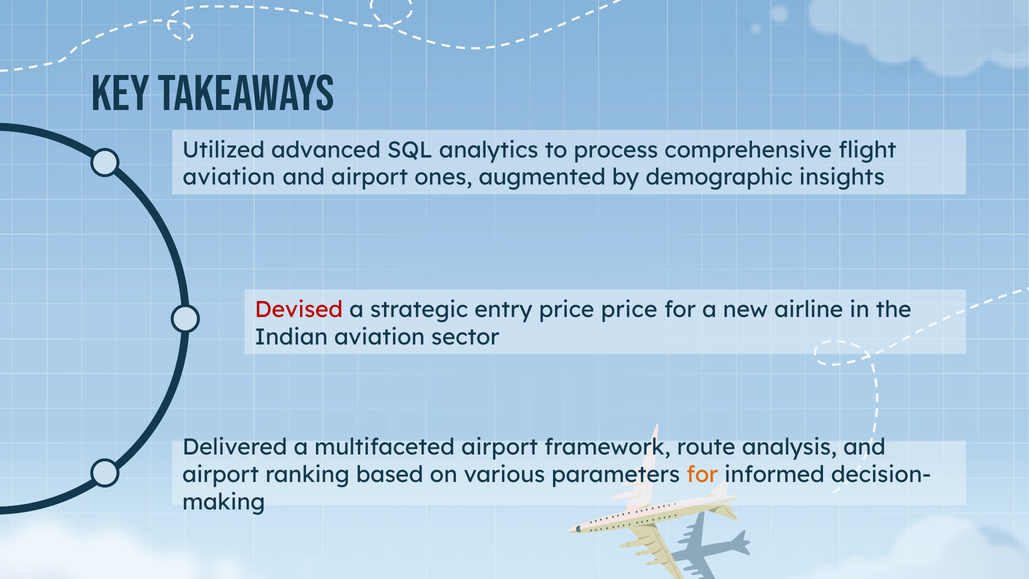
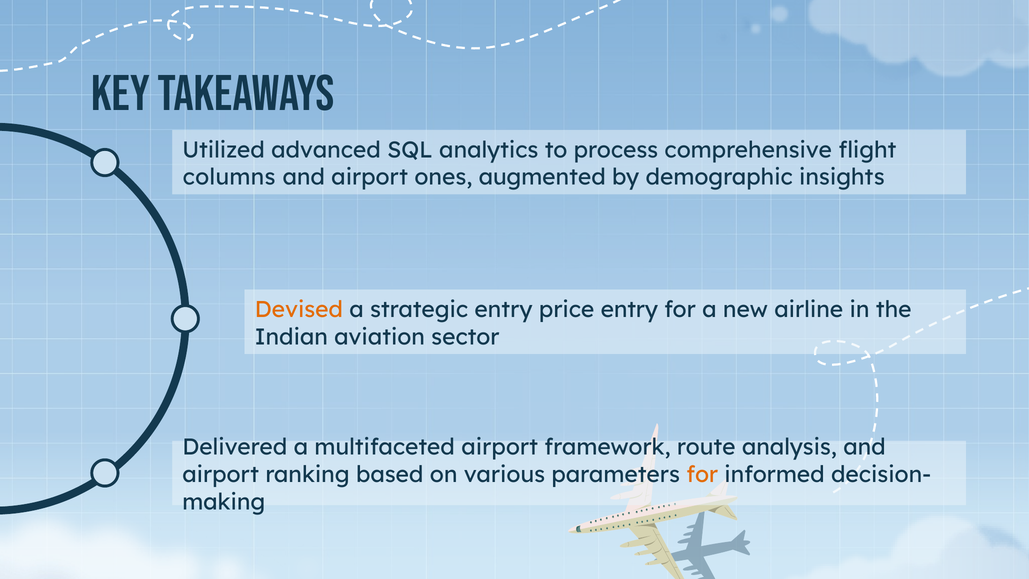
aviation: aviation -> columns (229, 177)
Devised colour: red -> orange (299, 310)
price price: price -> entry (629, 310)
